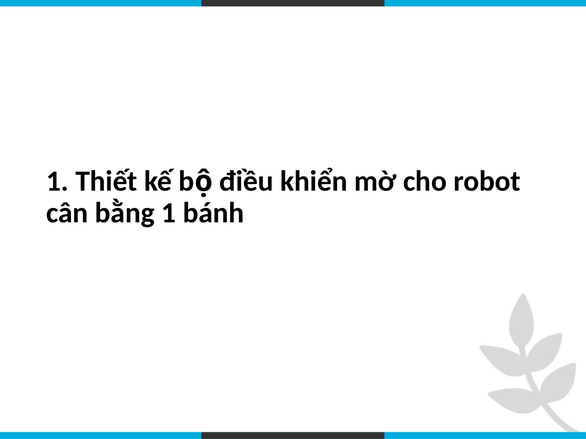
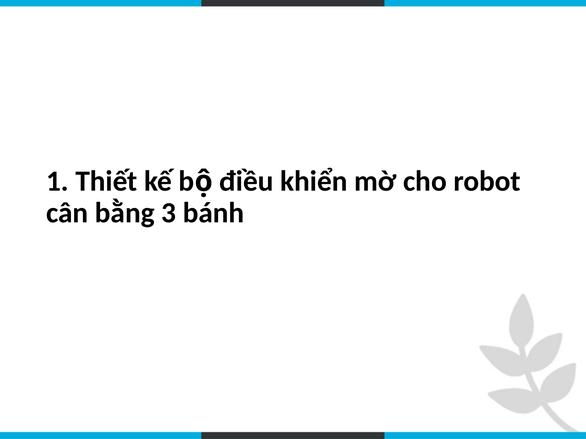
bằng 1: 1 -> 3 (169, 213)
